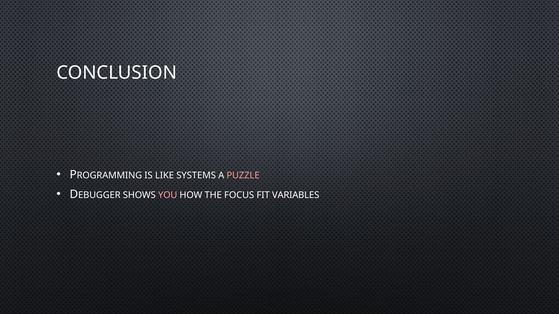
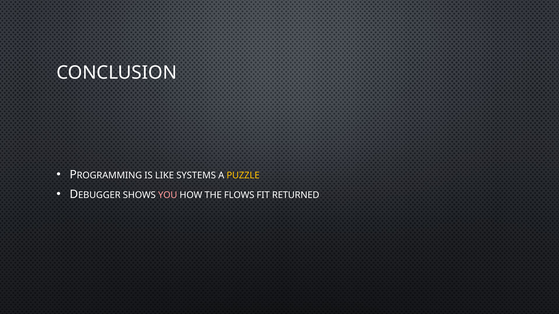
PUZZLE colour: pink -> yellow (243, 176)
FOCUS: FOCUS -> FLOWS (239, 195)
VARIABLES: VARIABLES -> RETURNED (296, 195)
